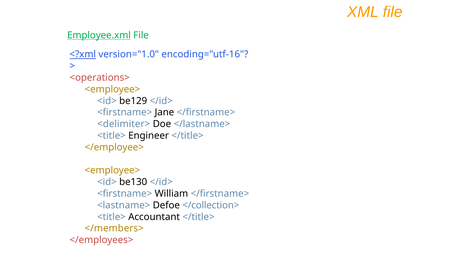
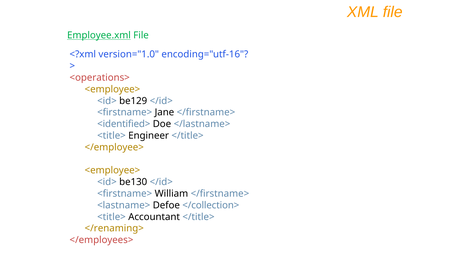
<?xml underline: present -> none (83, 54)
<delimiter>: <delimiter> -> <identified> (124, 124)
</members>: </members> -> </renaming> (114, 228)
